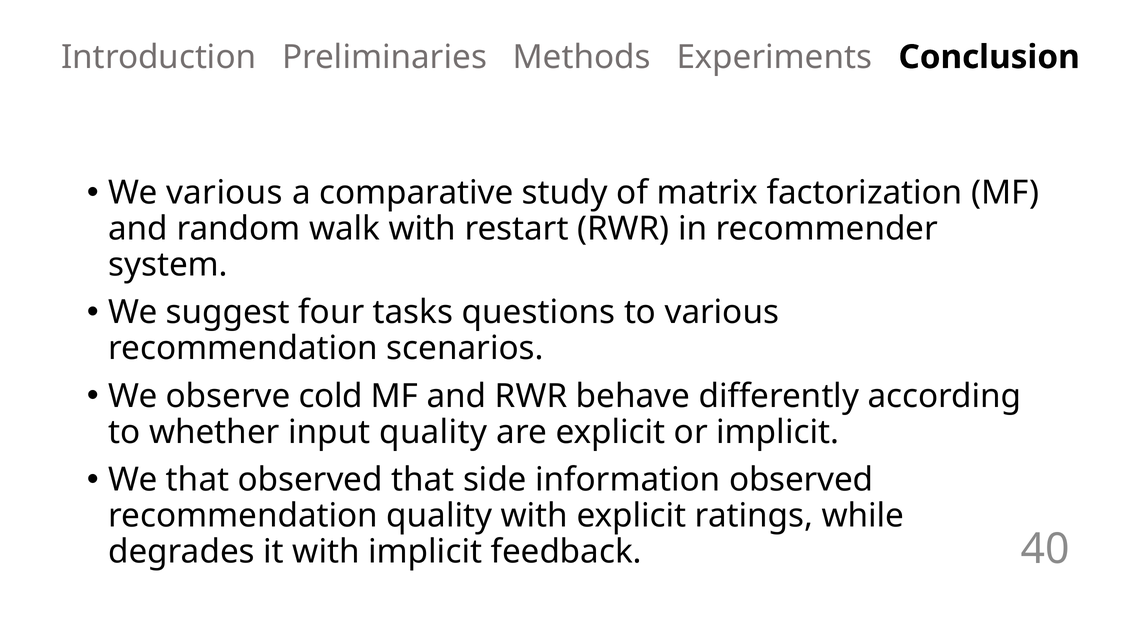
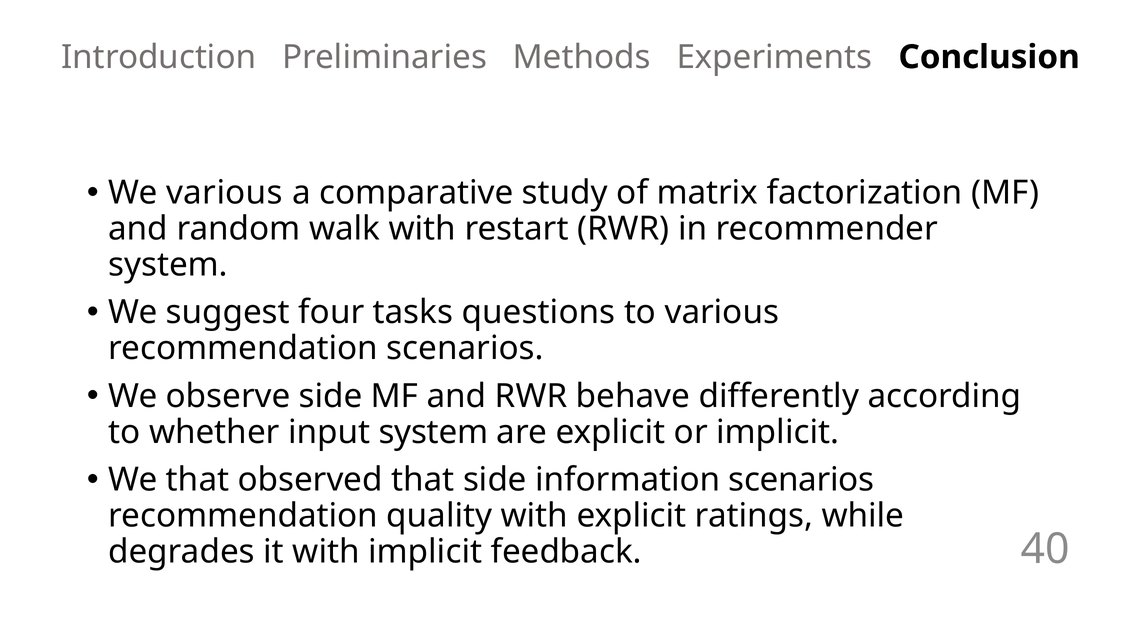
observe cold: cold -> side (331, 396)
input quality: quality -> system (433, 432)
information observed: observed -> scenarios (801, 480)
